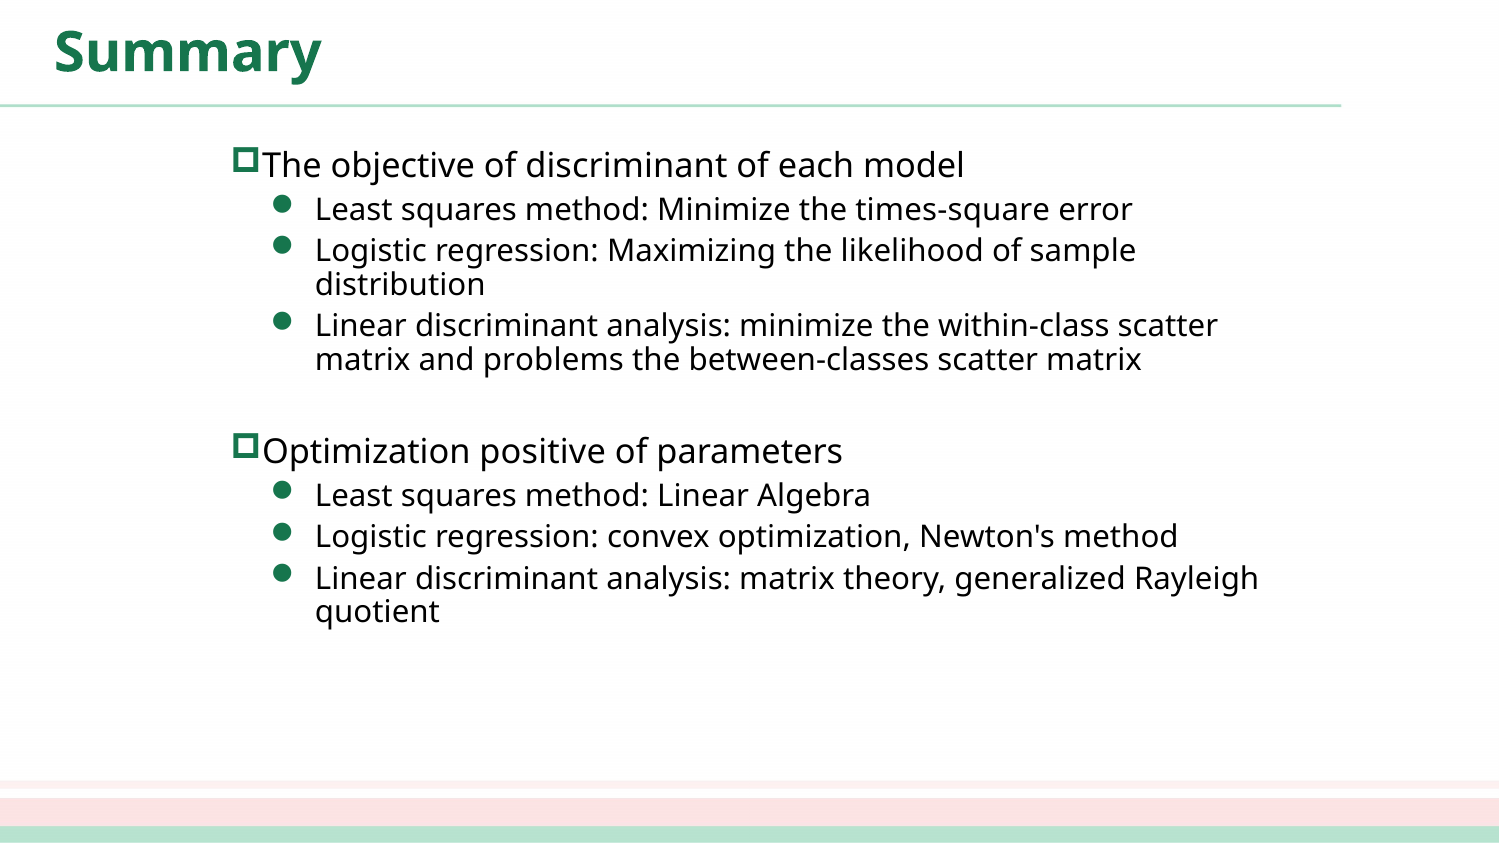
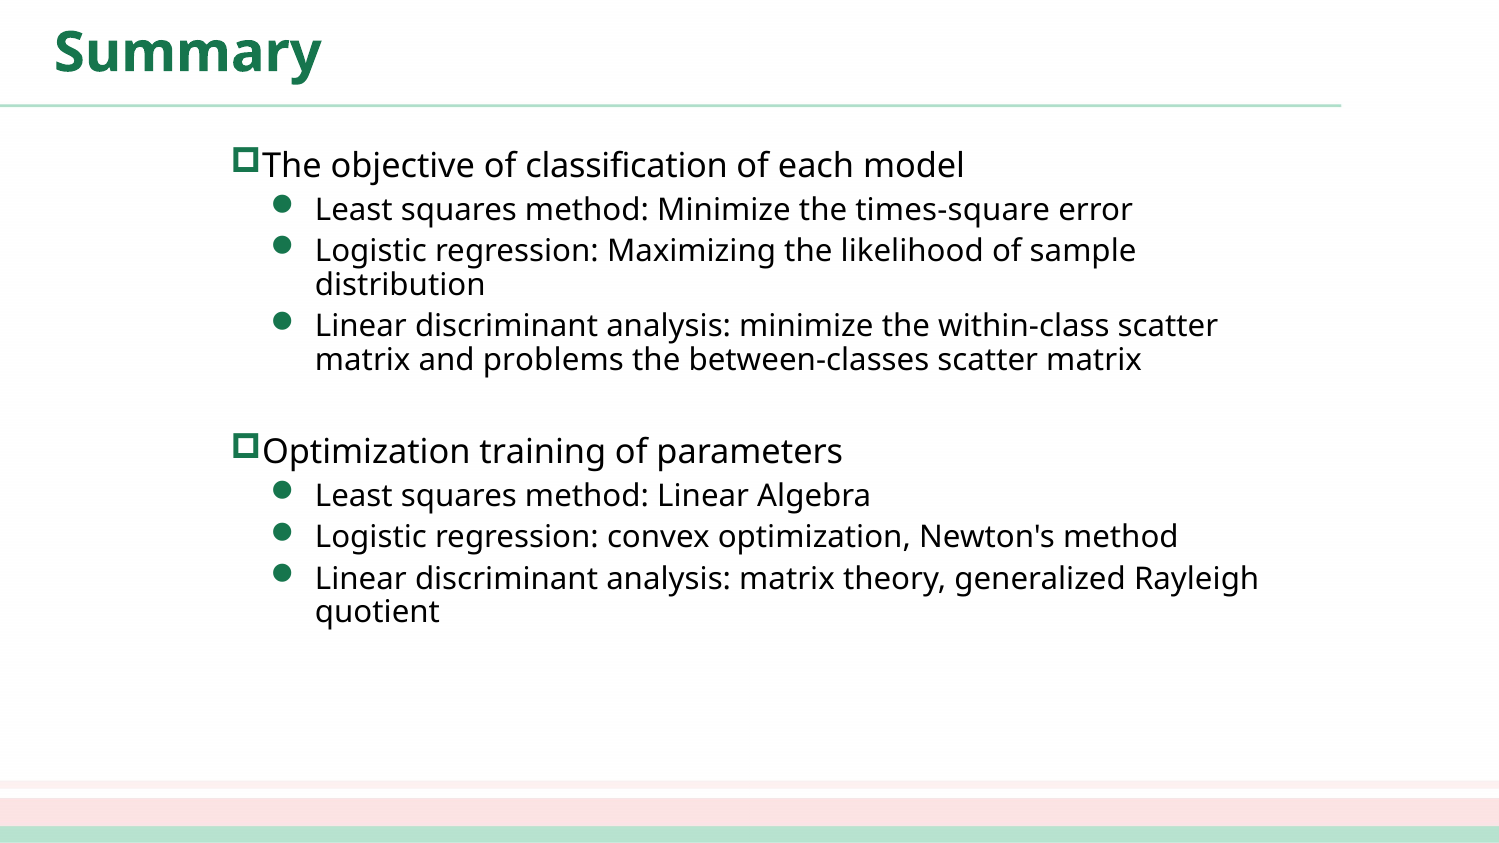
of discriminant: discriminant -> classification (627, 167)
positive: positive -> training (543, 453)
